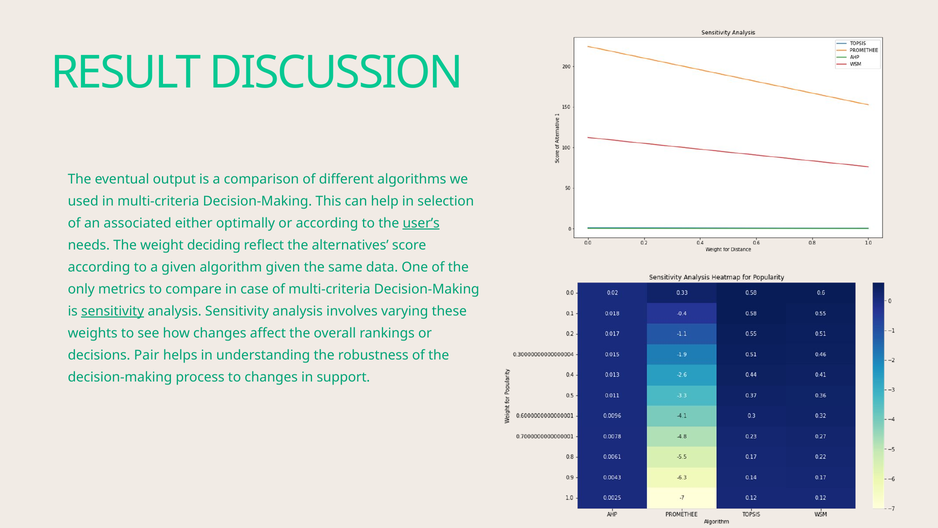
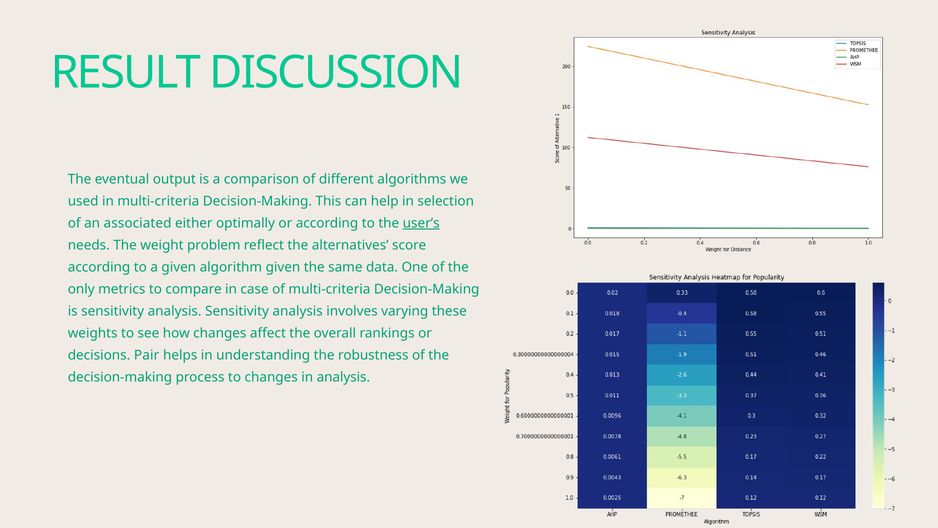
deciding: deciding -> problem (214, 245)
sensitivity underline: present -> none (113, 311)
in support: support -> analysis (343, 377)
